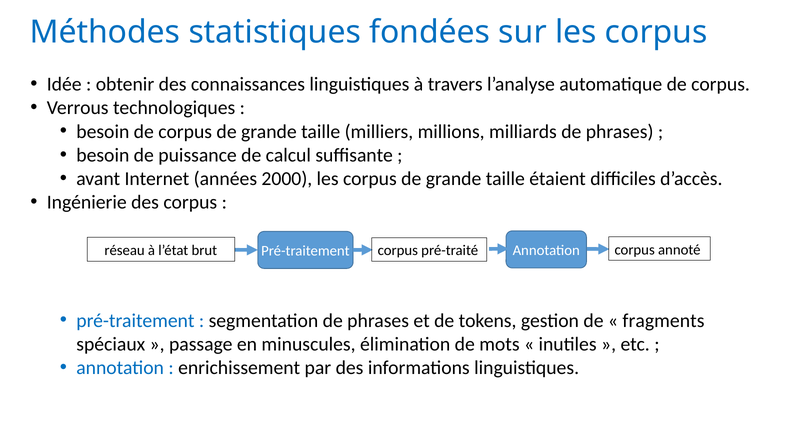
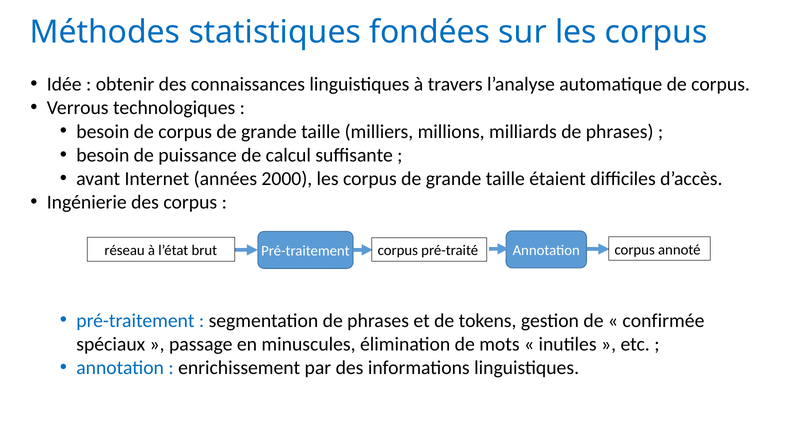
fragments: fragments -> confirmée (663, 320)
